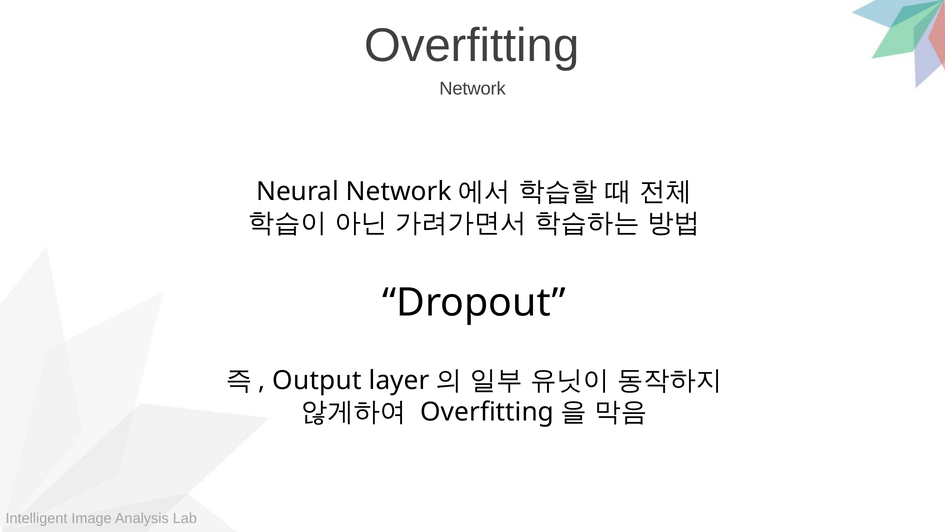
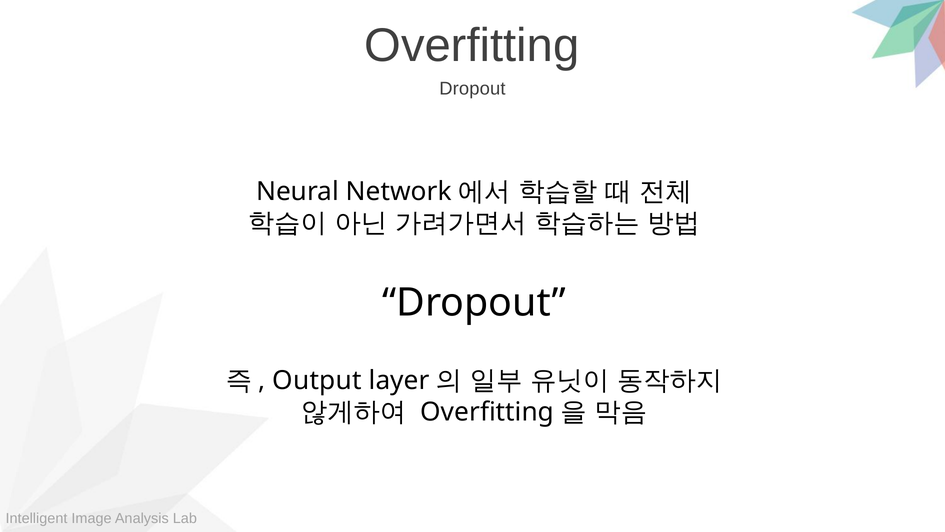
Network: Network -> Dropout (472, 88)
